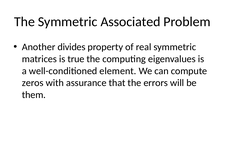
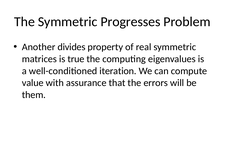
Associated: Associated -> Progresses (130, 22)
element: element -> iteration (118, 71)
zeros: zeros -> value (33, 83)
